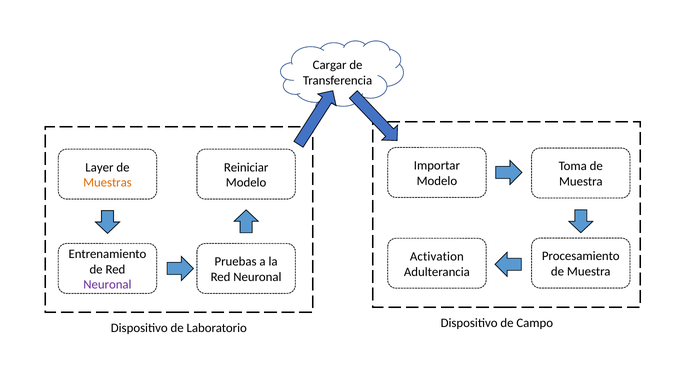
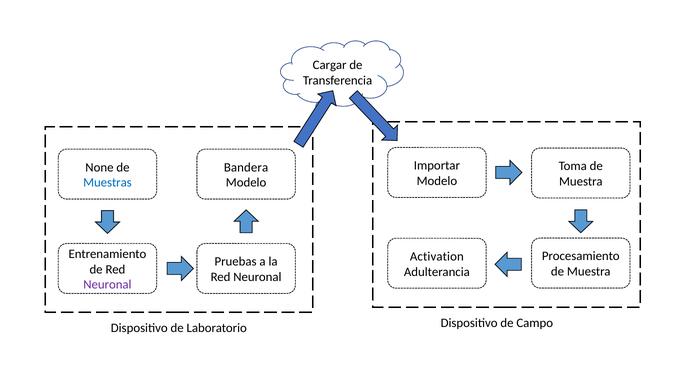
Layer: Layer -> None (99, 167)
Reiniciar: Reiniciar -> Bandera (246, 167)
Muestras colour: orange -> blue (107, 183)
